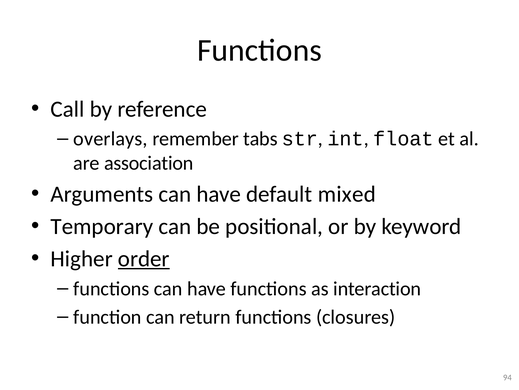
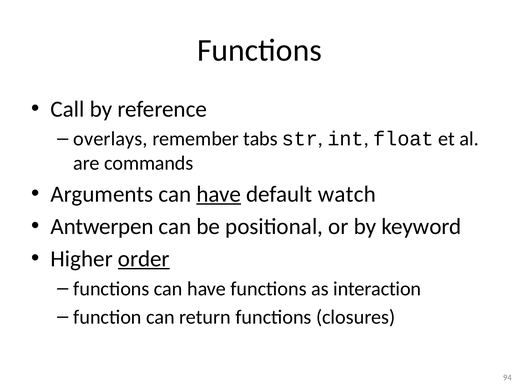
association: association -> commands (149, 163)
have underline: none -> present (219, 194)
mixed: mixed -> watch (347, 194)
Temporary: Temporary -> Antwerpen (102, 226)
